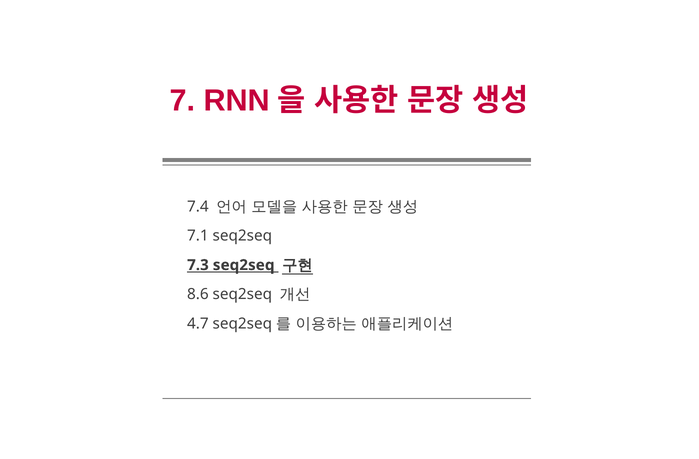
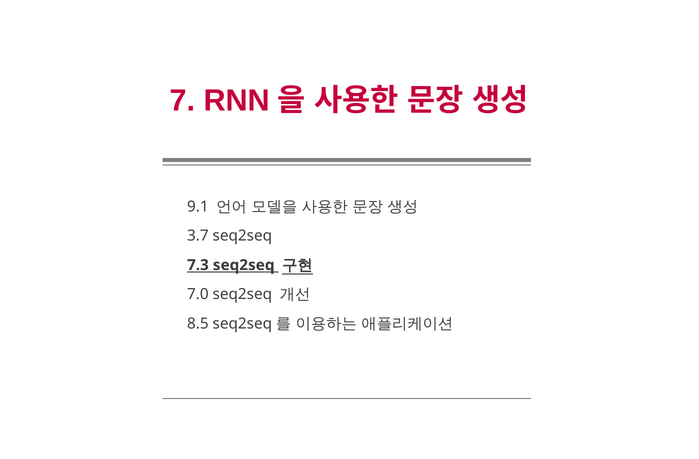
7.4: 7.4 -> 9.1 (198, 207)
7.1: 7.1 -> 3.7 (198, 236)
8.6: 8.6 -> 7.0 (198, 294)
4.7: 4.7 -> 8.5 (198, 324)
